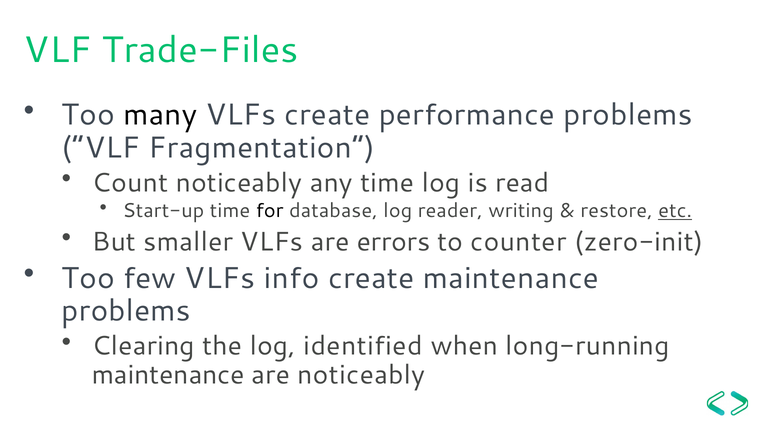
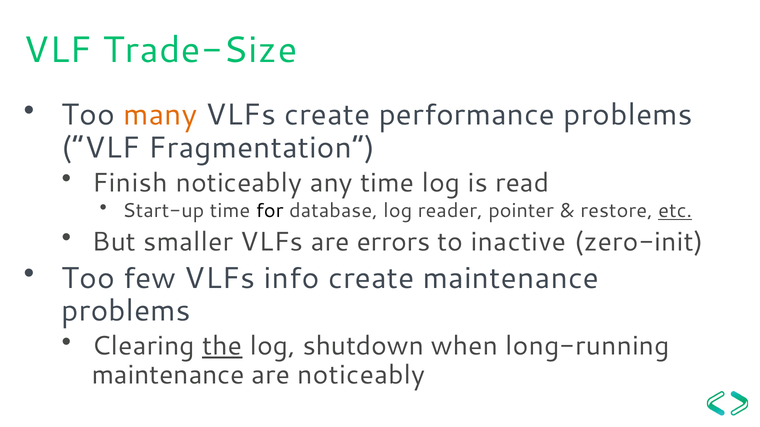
Trade-Files: Trade-Files -> Trade-Size (200, 50)
many colour: black -> orange (160, 115)
Count: Count -> Finish (130, 183)
writing: writing -> pointer (521, 211)
counter: counter -> inactive (518, 242)
the underline: none -> present (222, 346)
identified: identified -> shutdown (363, 346)
